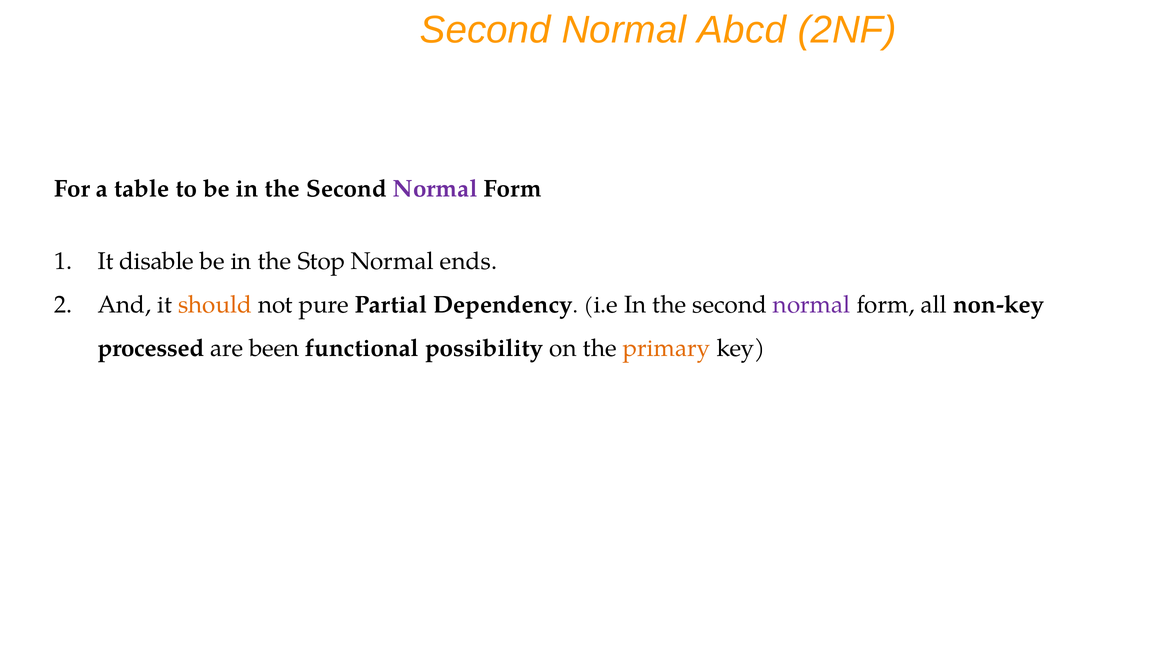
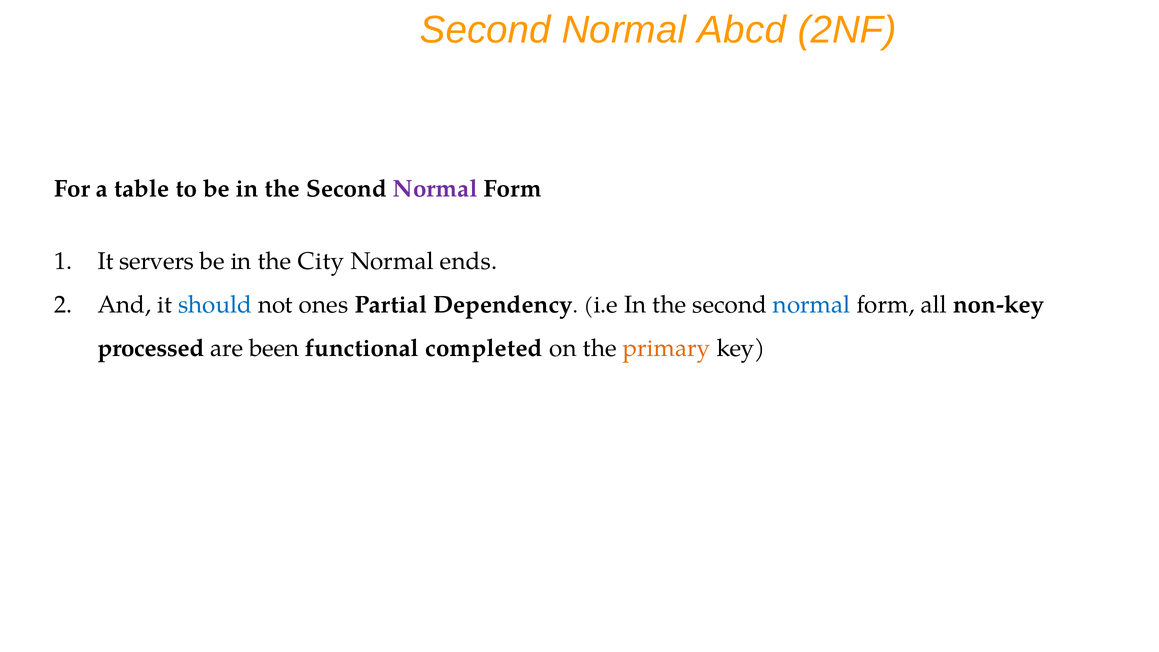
disable: disable -> servers (157, 261)
Stop: Stop -> City (321, 261)
should colour: orange -> blue (215, 305)
pure: pure -> ones (324, 305)
normal colour: purple -> blue (812, 305)
possibility: possibility -> completed (484, 348)
